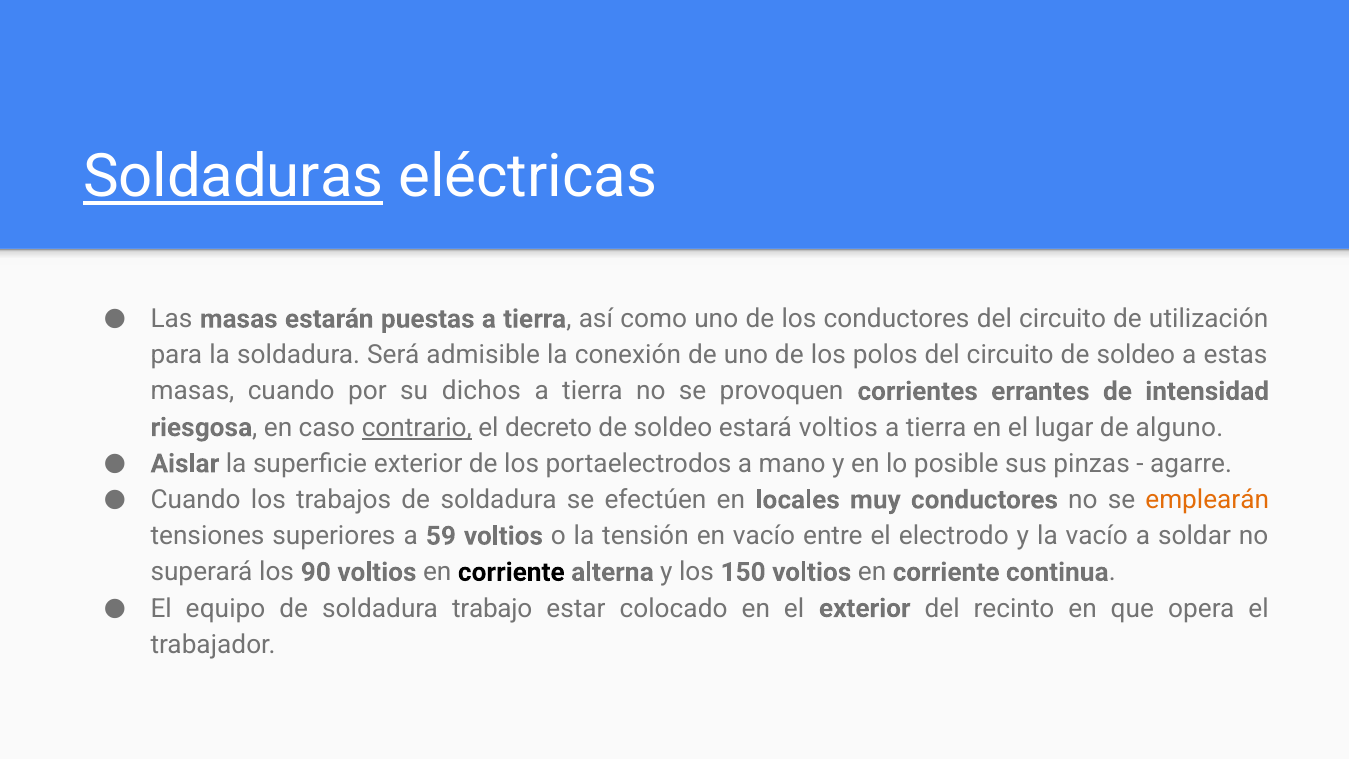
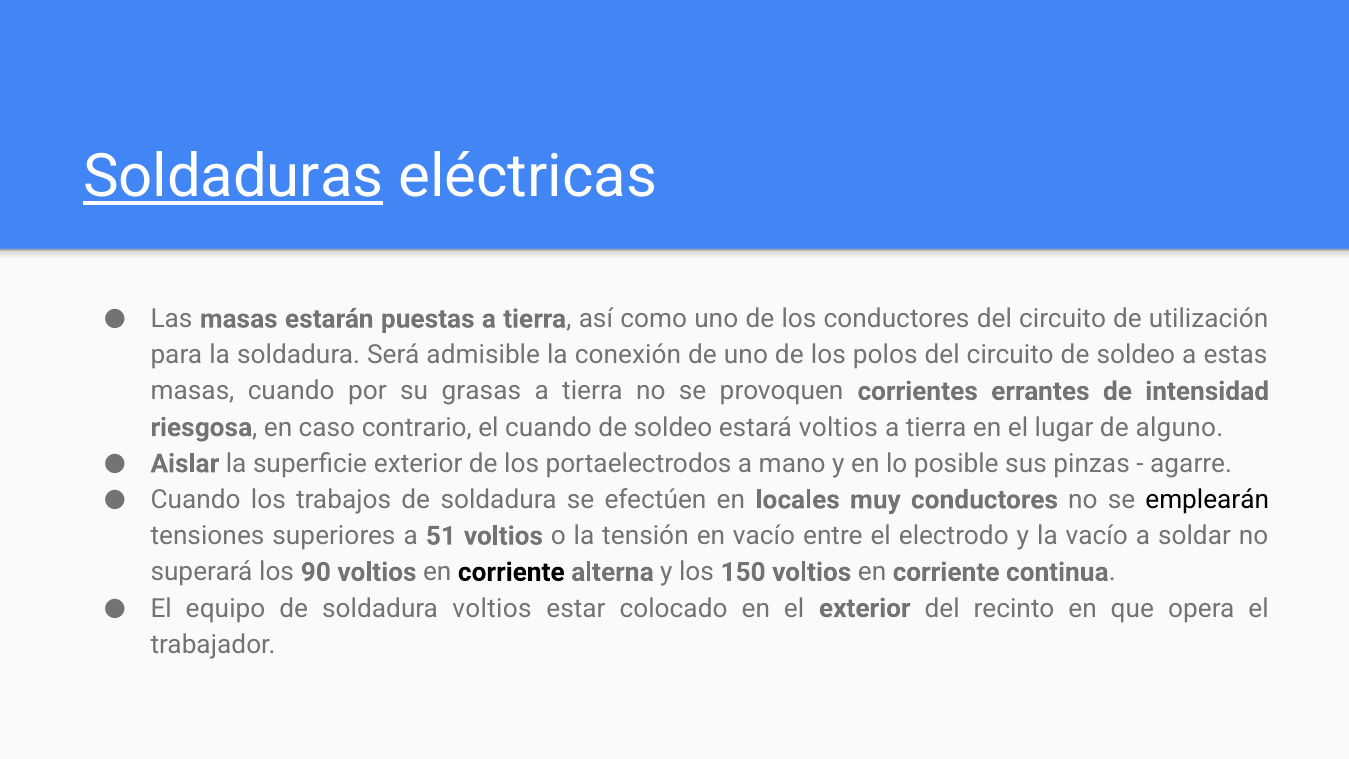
dichos: dichos -> grasas (481, 391)
contrario underline: present -> none (417, 427)
el decreto: decreto -> cuando (548, 427)
emplearán colour: orange -> black (1207, 500)
59: 59 -> 51 (441, 536)
soldadura trabajo: trabajo -> voltios (492, 608)
